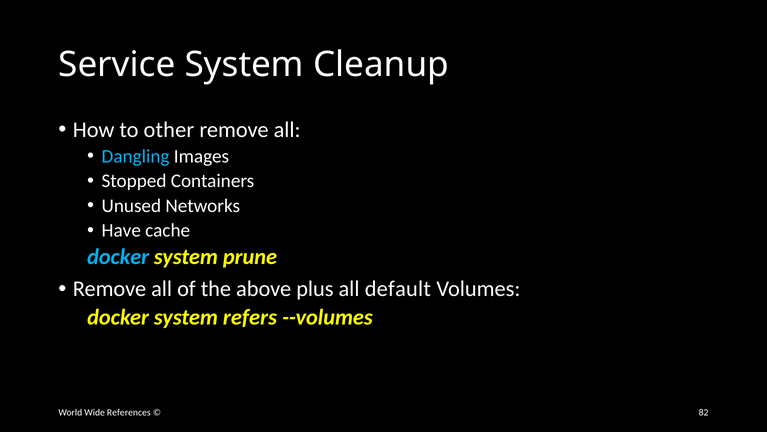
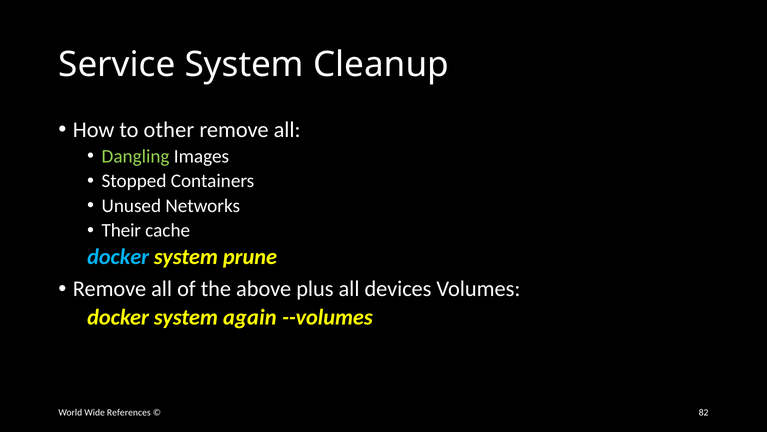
Dangling colour: light blue -> light green (136, 156)
Have: Have -> Their (121, 230)
default: default -> devices (398, 289)
refers: refers -> again (250, 317)
